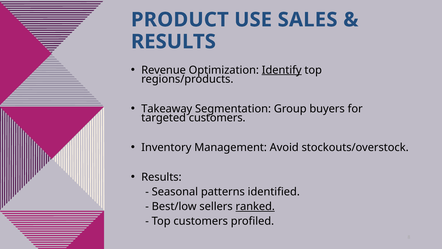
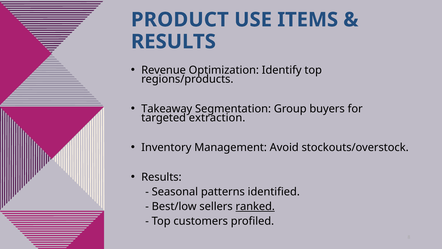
SALES: SALES -> ITEMS (308, 20)
Identify underline: present -> none (282, 70)
targeted customers: customers -> extraction (217, 118)
